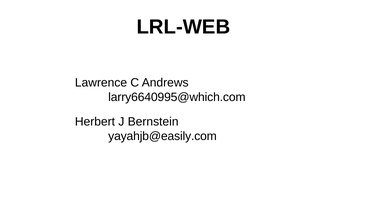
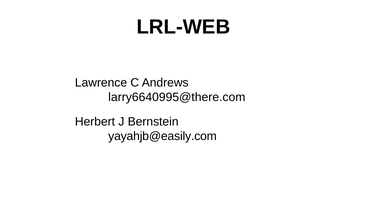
larry6640995@which.com: larry6640995@which.com -> larry6640995@there.com (177, 97)
